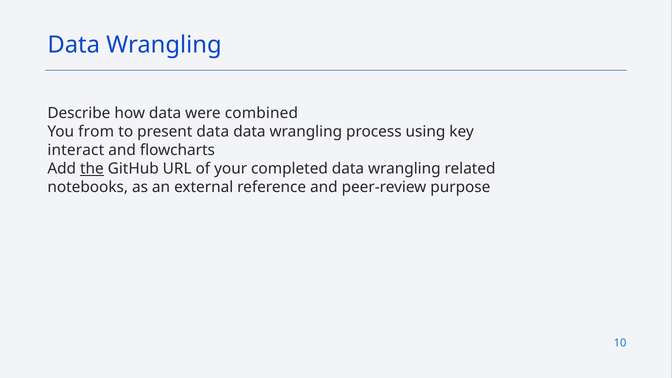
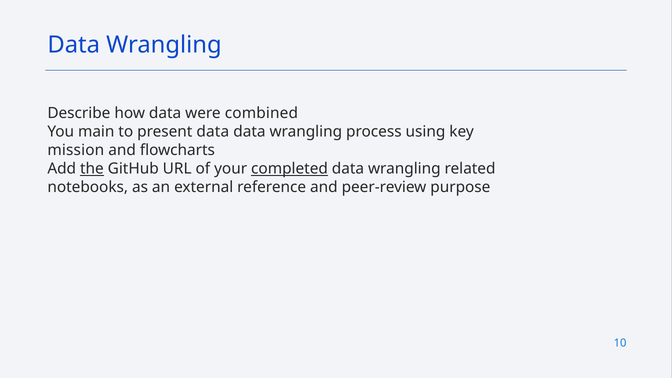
from: from -> main (96, 132)
interact: interact -> mission (76, 150)
completed underline: none -> present (289, 169)
